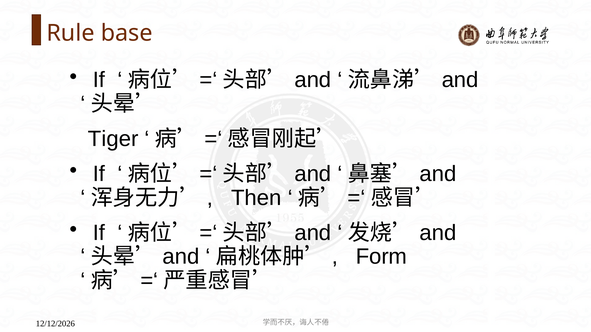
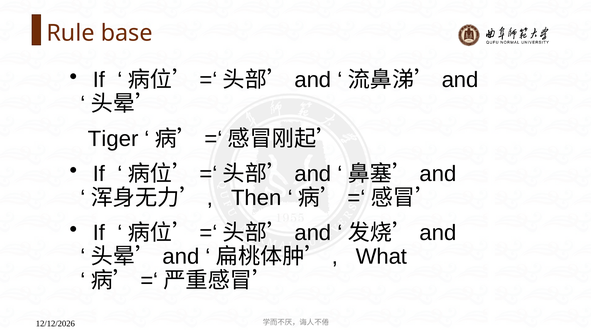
Form: Form -> What (381, 257)
